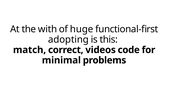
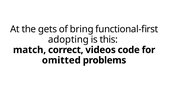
with: with -> gets (48, 29)
huge: huge -> bring (82, 29)
minimal: minimal -> omitted (61, 60)
